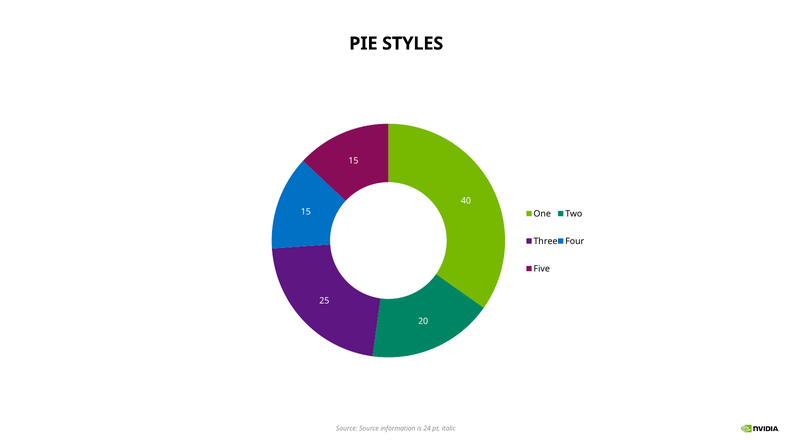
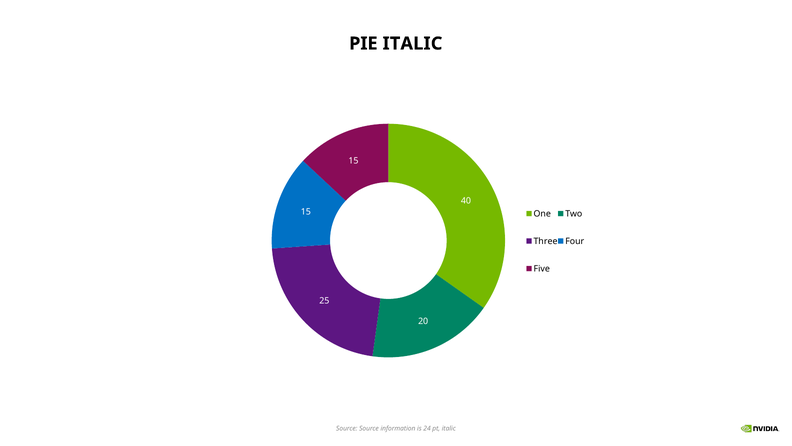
PIE STYLES: STYLES -> ITALIC (412, 44)
